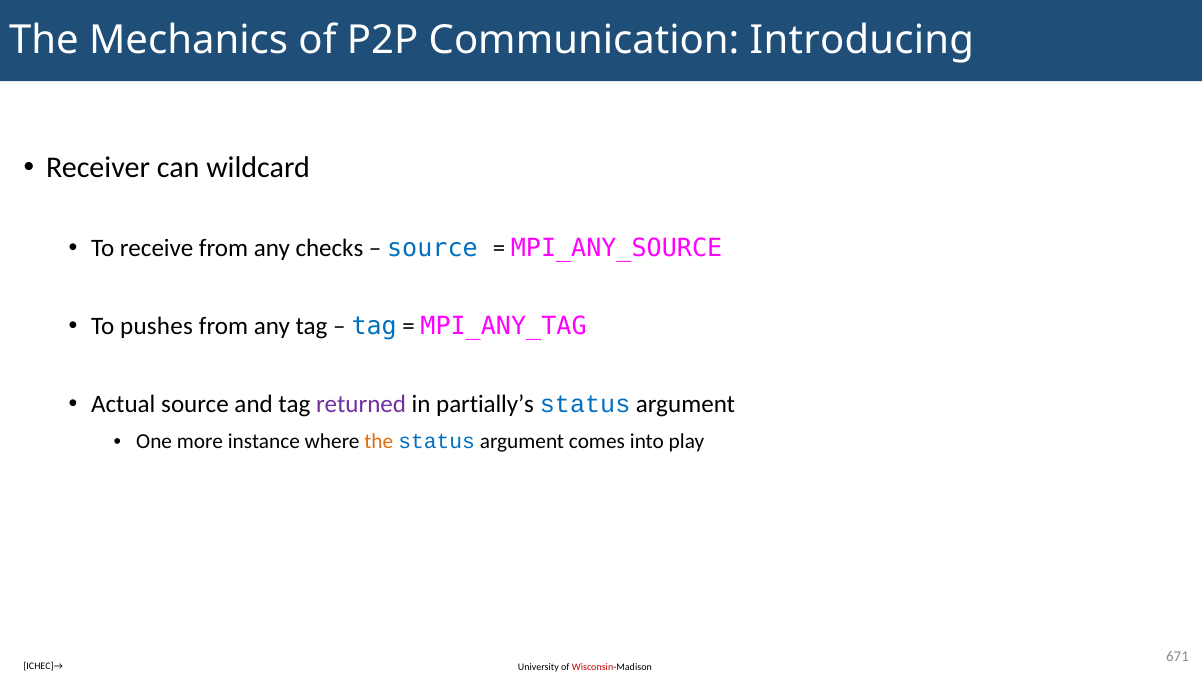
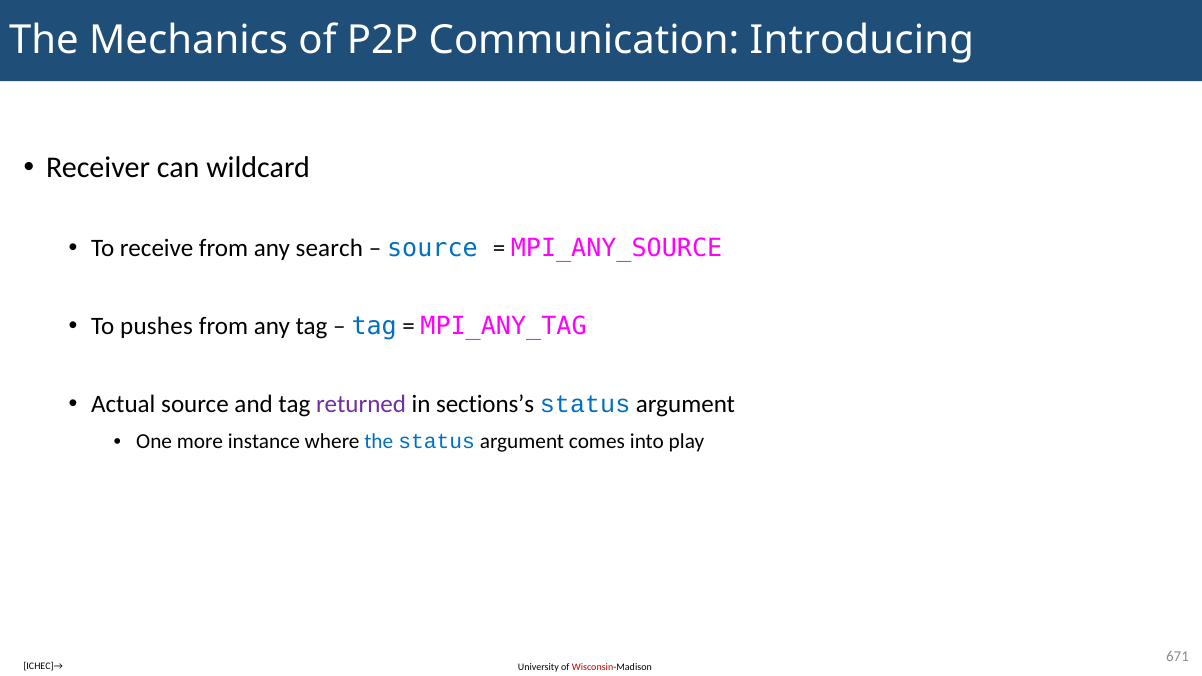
checks: checks -> search (329, 249)
partially’s: partially’s -> sections’s (485, 404)
the colour: orange -> blue (379, 442)
